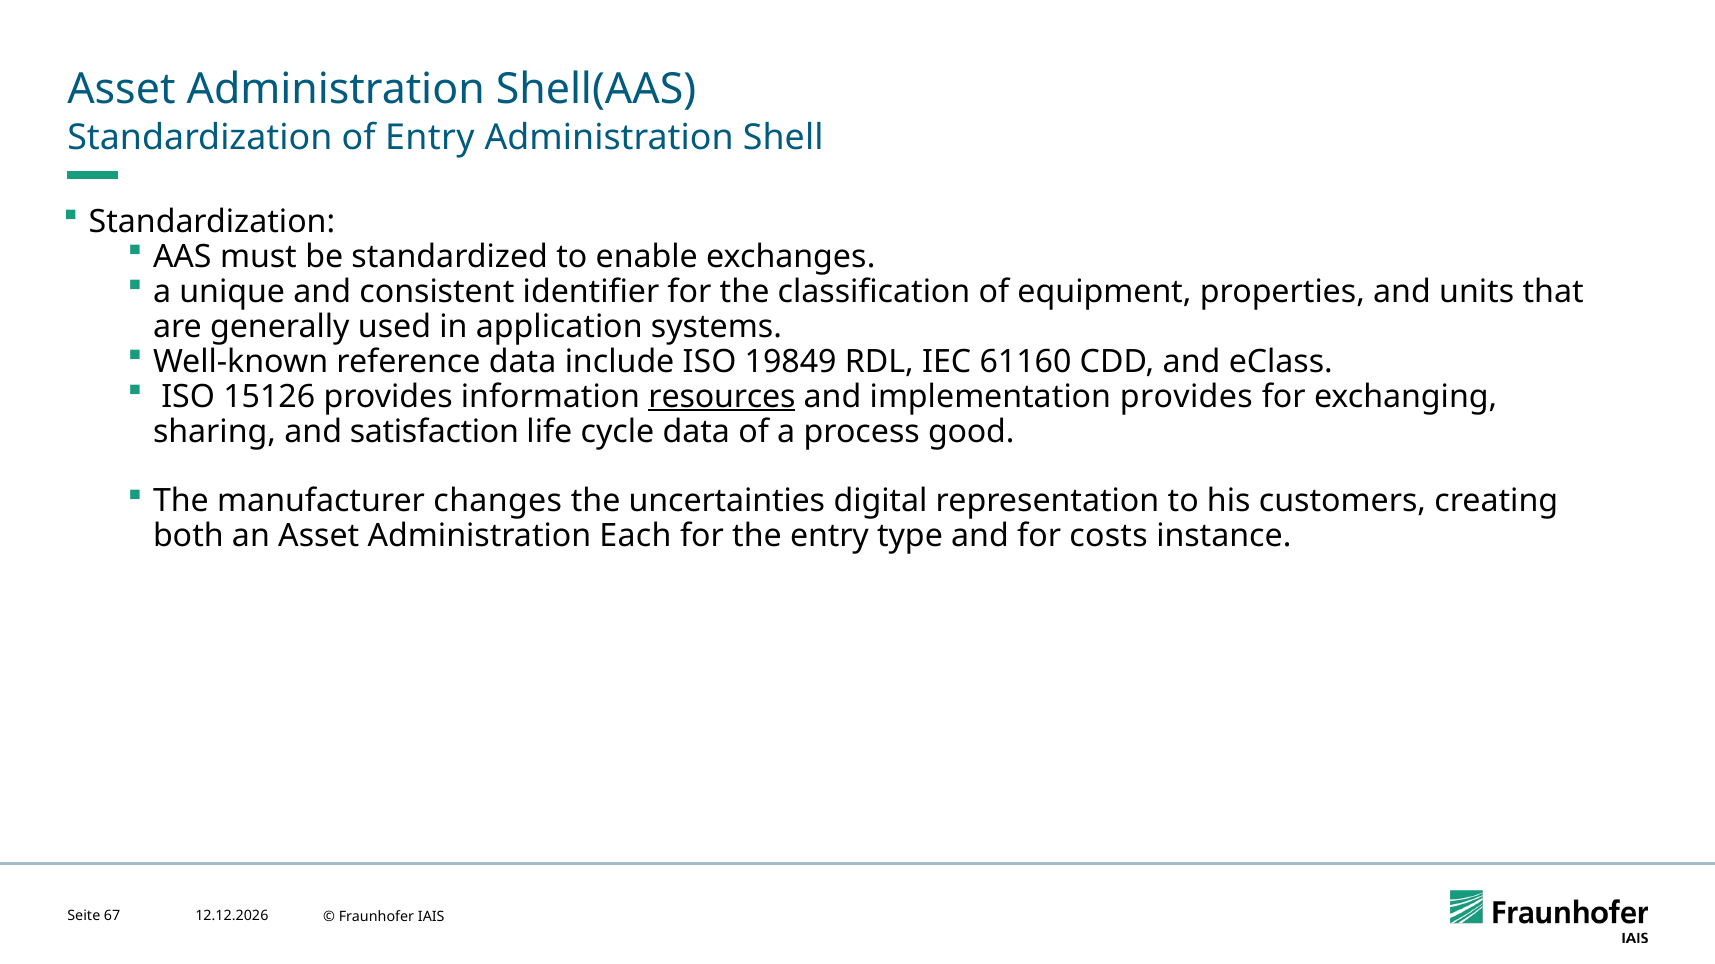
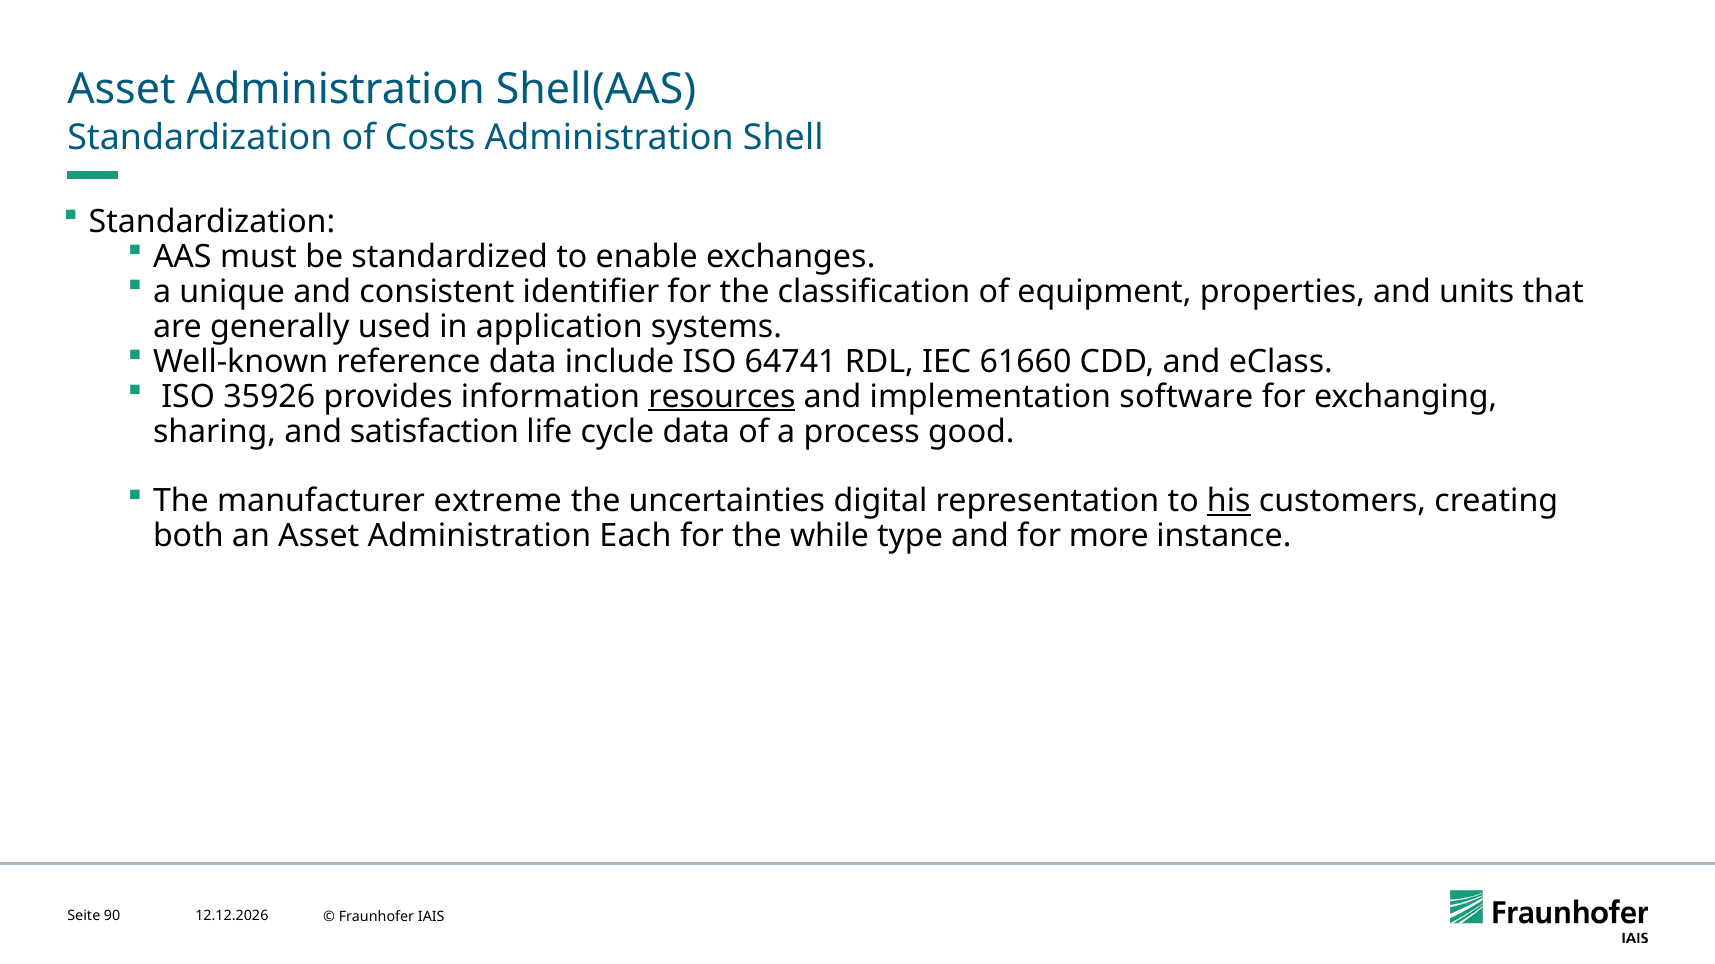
of Entry: Entry -> Costs (430, 138)
19849: 19849 -> 64741 (791, 362)
61160: 61160 -> 61660 (1025, 362)
15126: 15126 -> 35926 (269, 397)
implementation provides: provides -> software (1186, 397)
changes: changes -> extreme (498, 502)
his underline: none -> present (1229, 502)
the entry: entry -> while (830, 537)
costs: costs -> more (1109, 537)
67: 67 -> 90 (112, 916)
